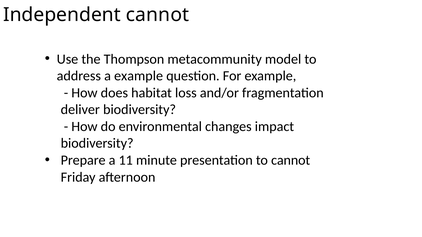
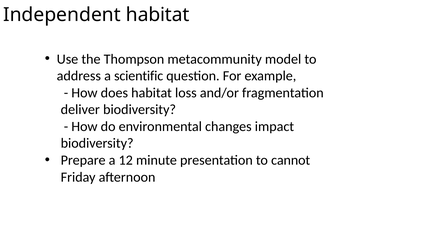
Independent cannot: cannot -> habitat (158, 15)
a example: example -> scientific (139, 76)
11: 11 -> 12 (126, 160)
